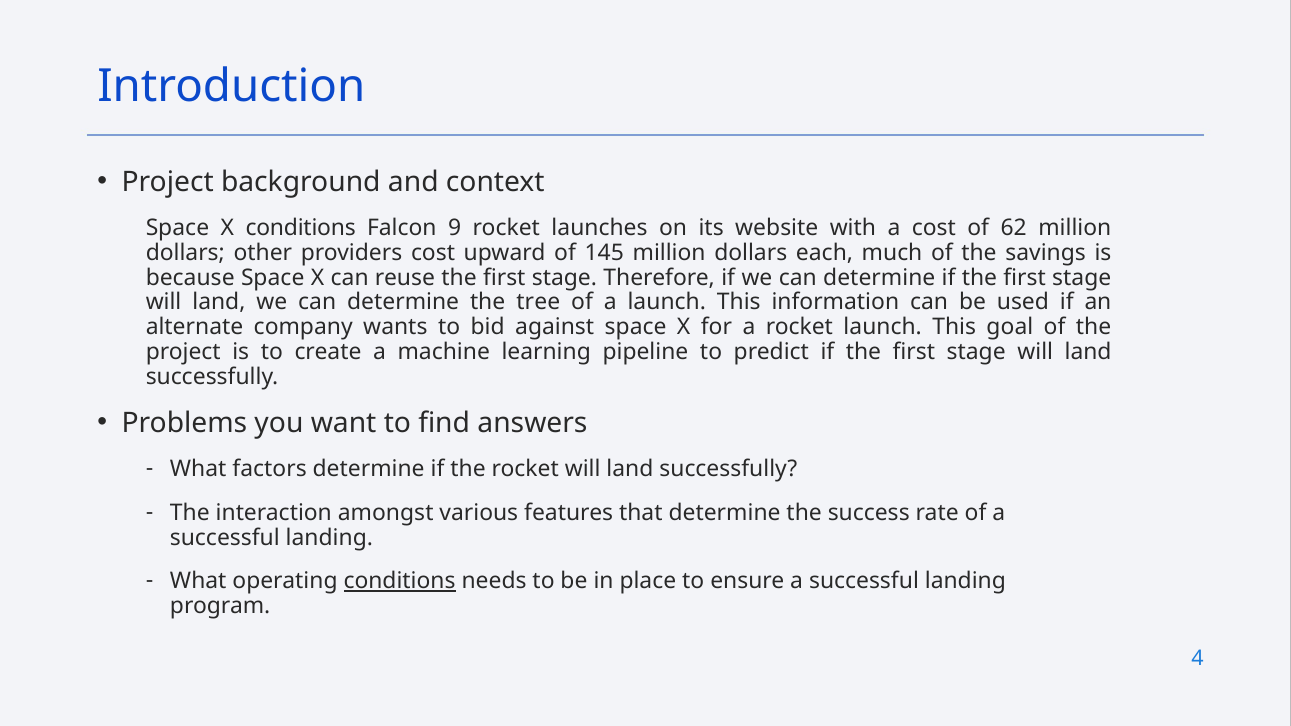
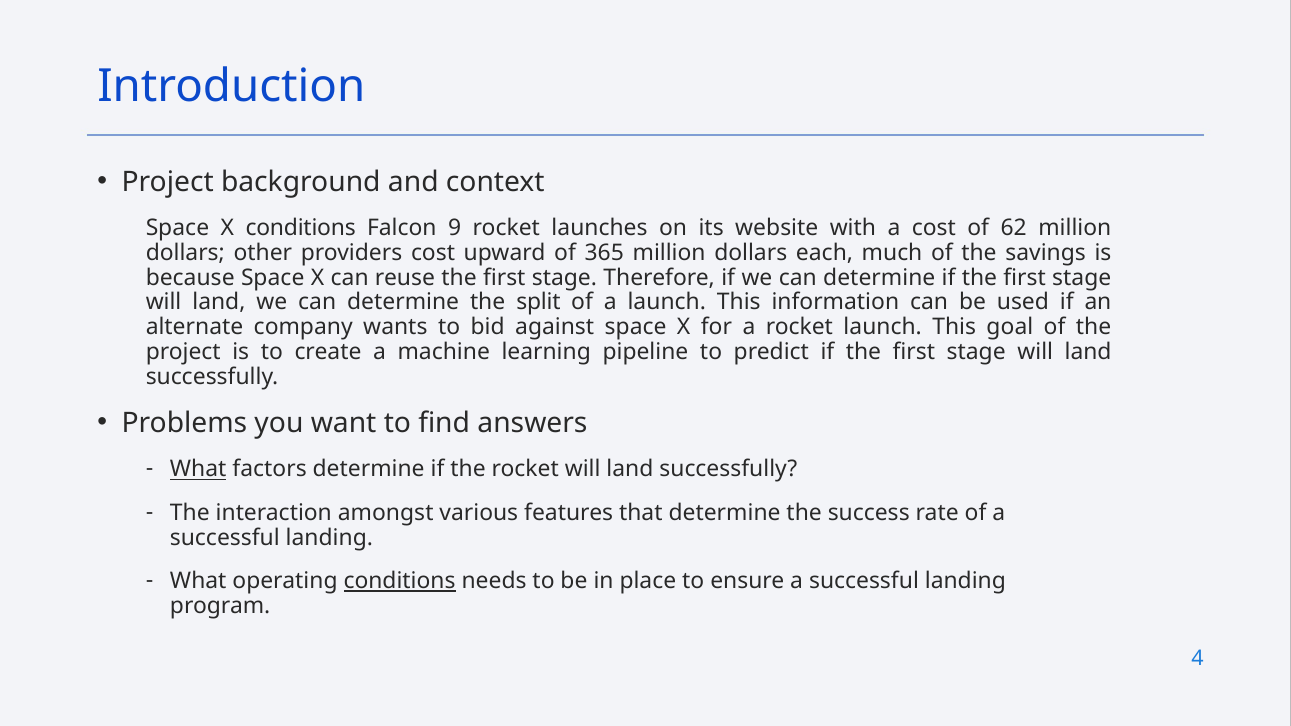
145: 145 -> 365 (604, 253)
tree: tree -> split (538, 303)
What underline: none -> present (198, 469)
